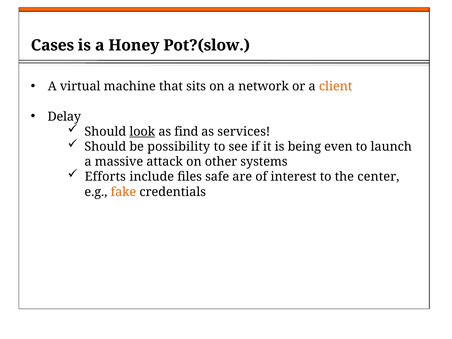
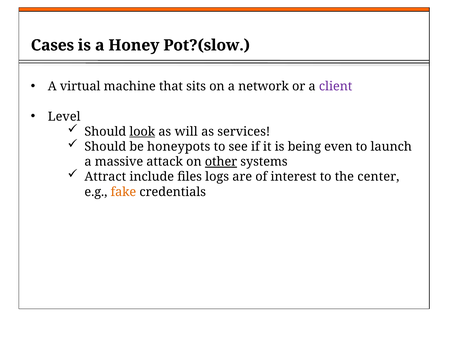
client colour: orange -> purple (336, 86)
Delay: Delay -> Level (64, 117)
find: find -> will (186, 132)
possibility: possibility -> honeypots (179, 147)
other underline: none -> present (221, 162)
Efforts: Efforts -> Attract (105, 177)
safe: safe -> logs (217, 177)
